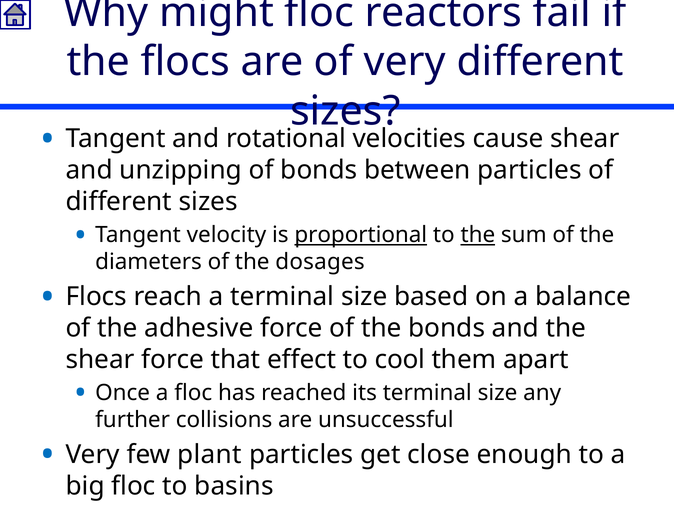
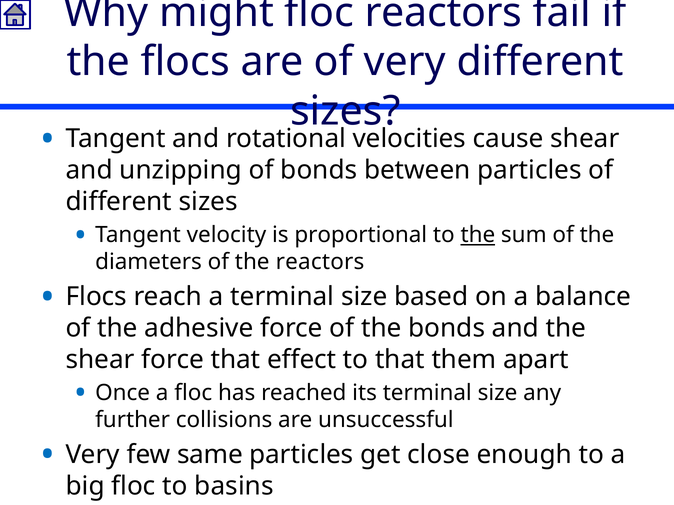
proportional underline: present -> none (361, 235)
the dosages: dosages -> reactors (320, 262)
to cool: cool -> that (400, 360)
plant: plant -> same (210, 455)
